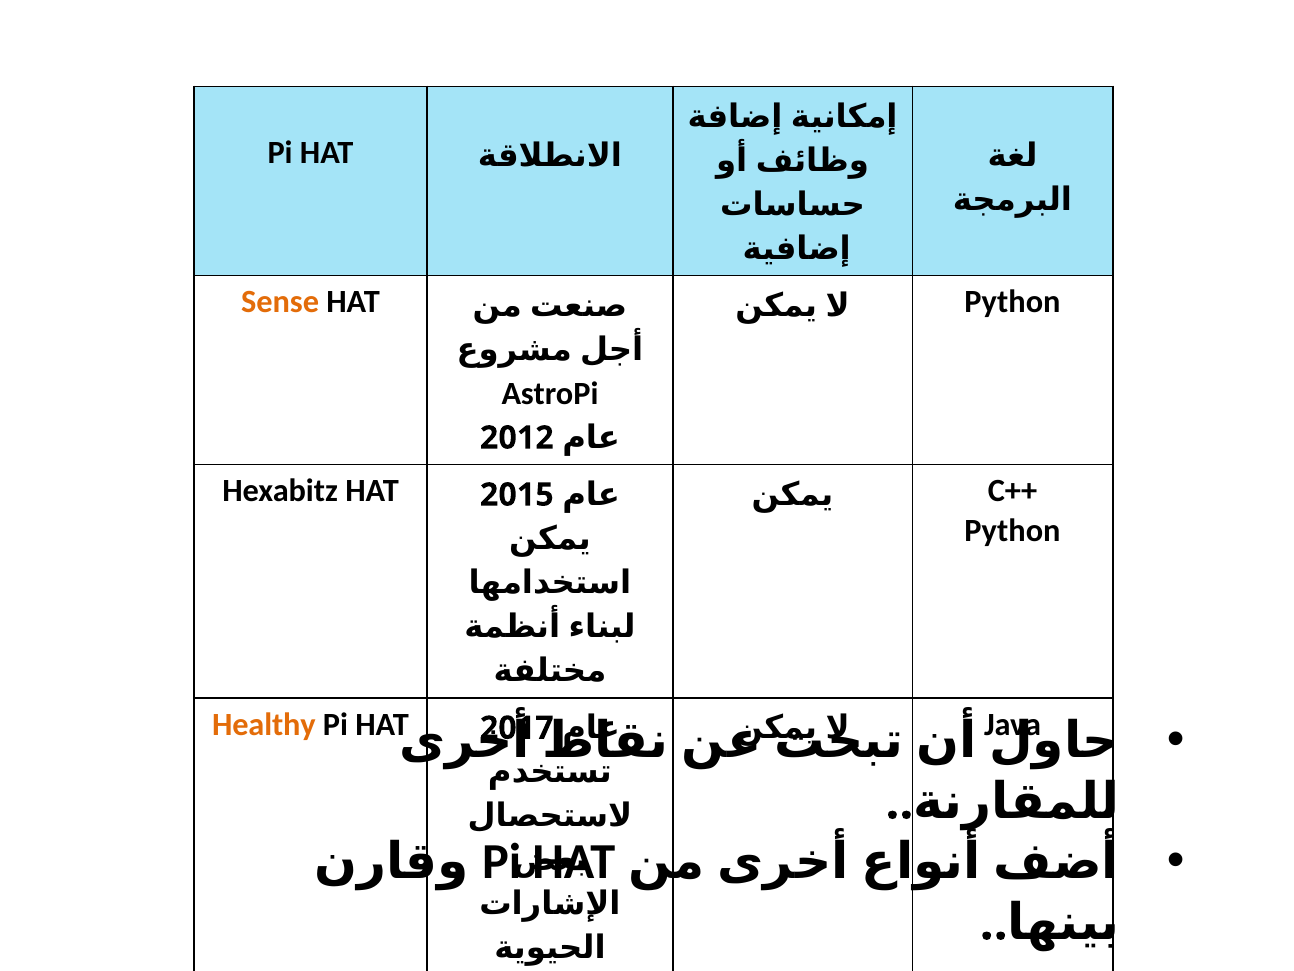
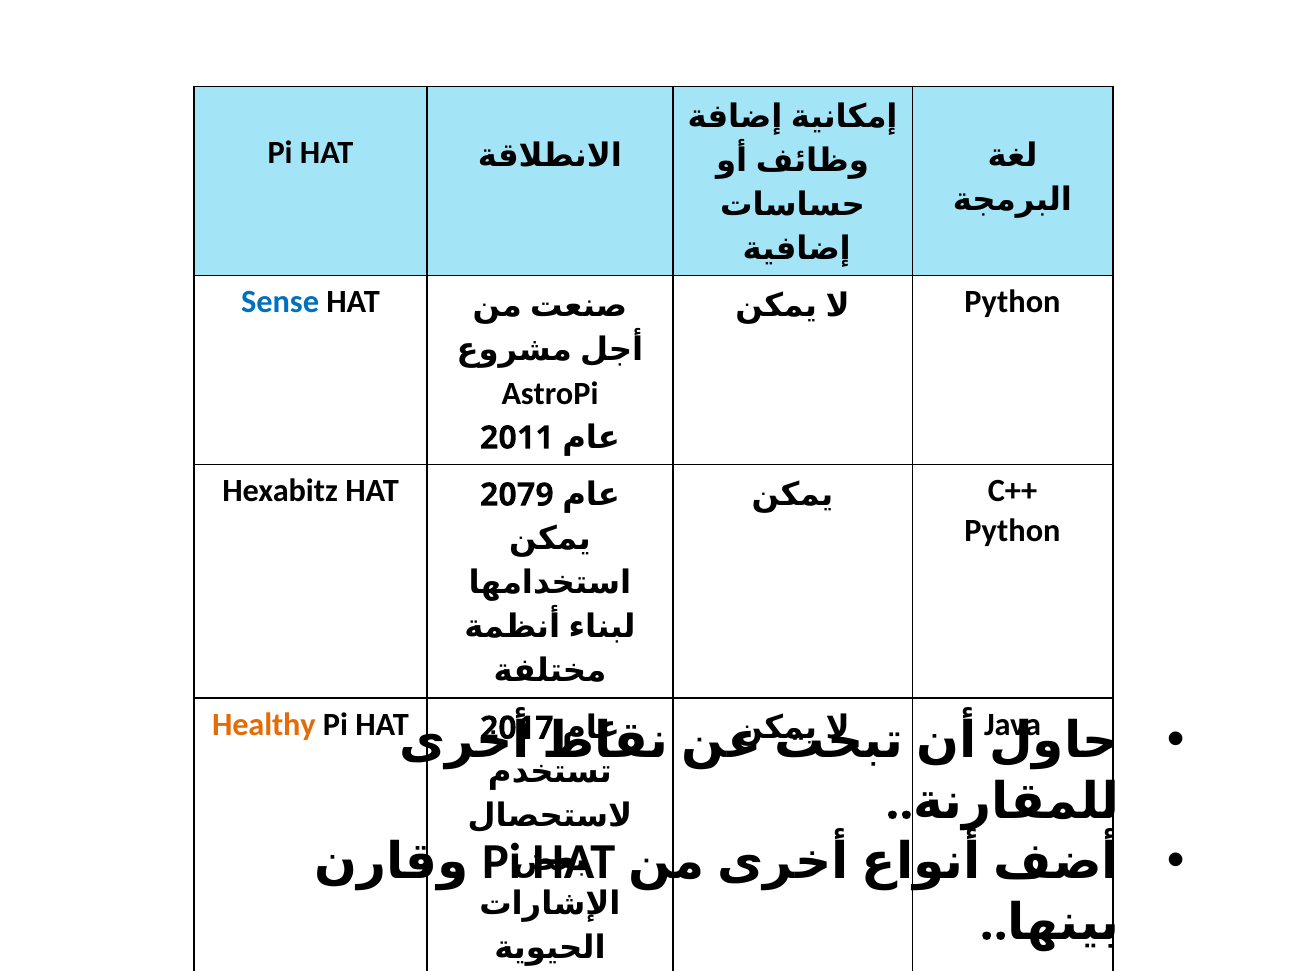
Sense colour: orange -> blue (280, 302)
2012: 2012 -> 2011 (517, 438)
2015: 2015 -> 2079 (517, 495)
